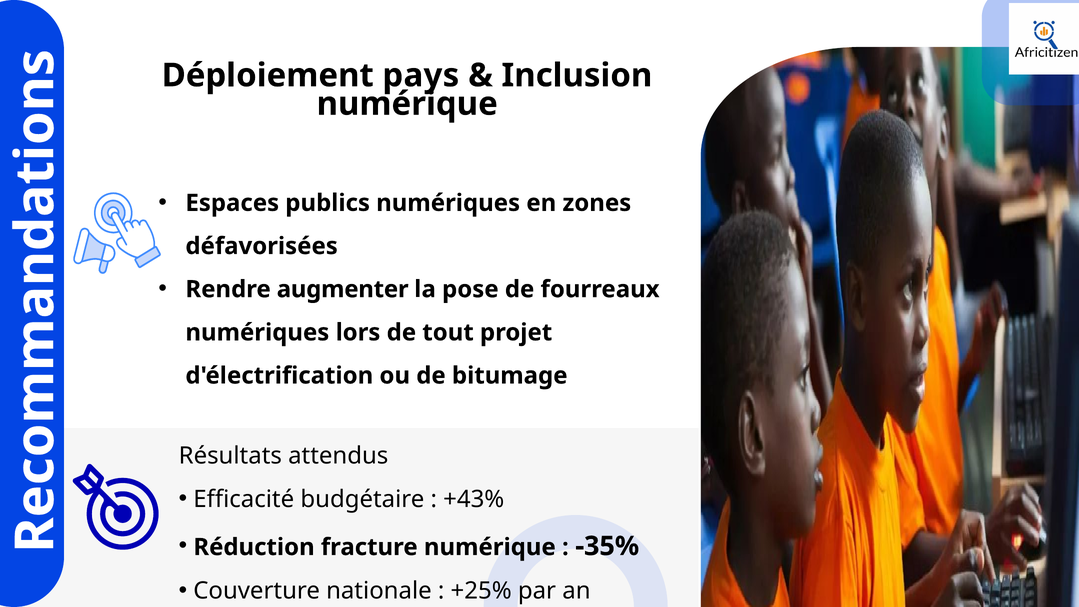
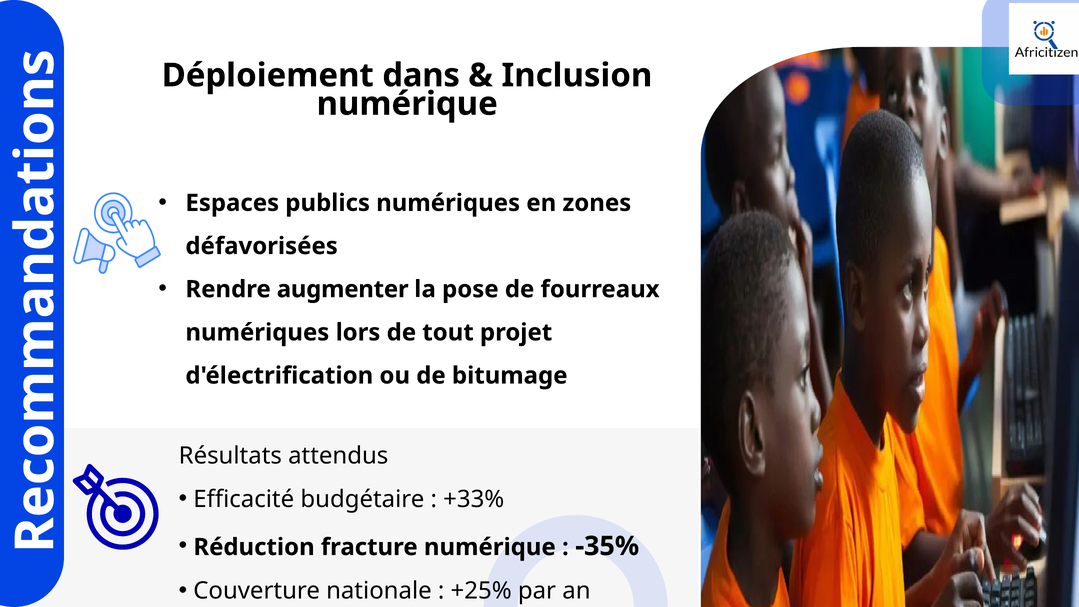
pays: pays -> dans (421, 75)
+43%: +43% -> +33% (474, 499)
